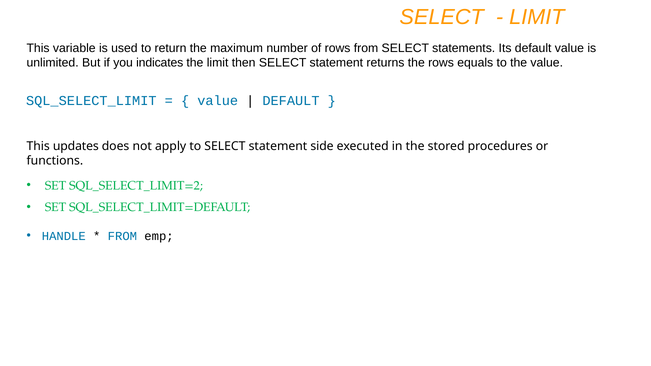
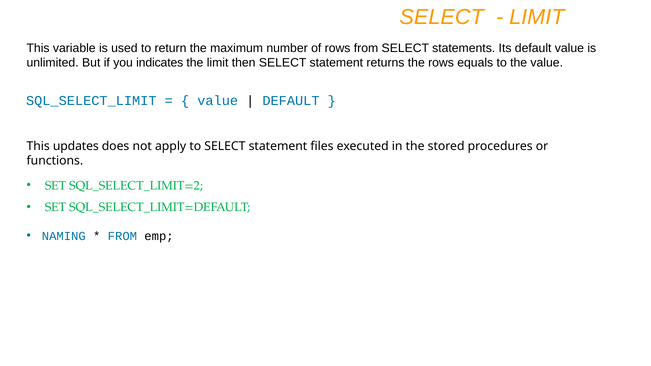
side: side -> files (322, 146)
HANDLE: HANDLE -> NAMING (64, 236)
